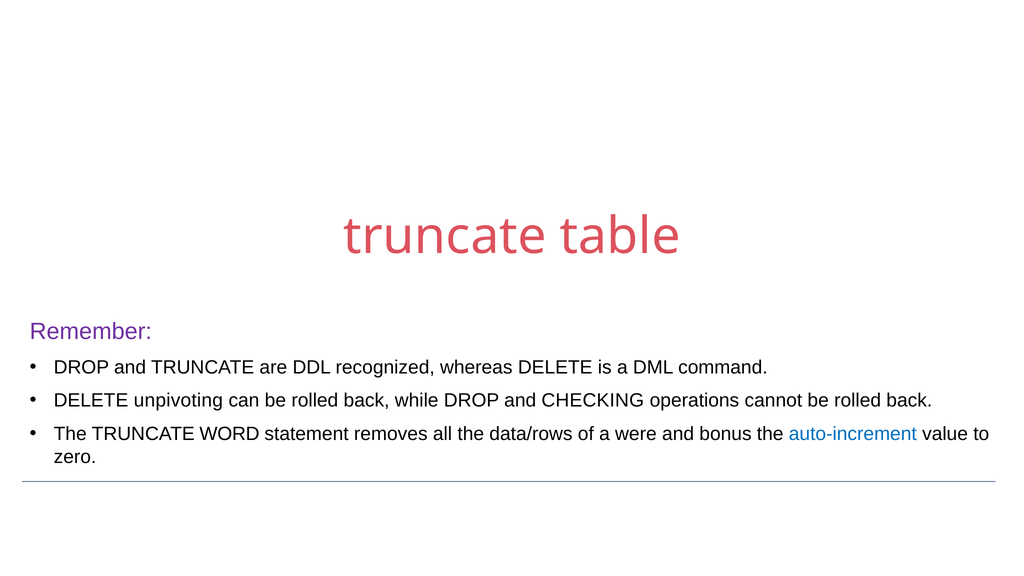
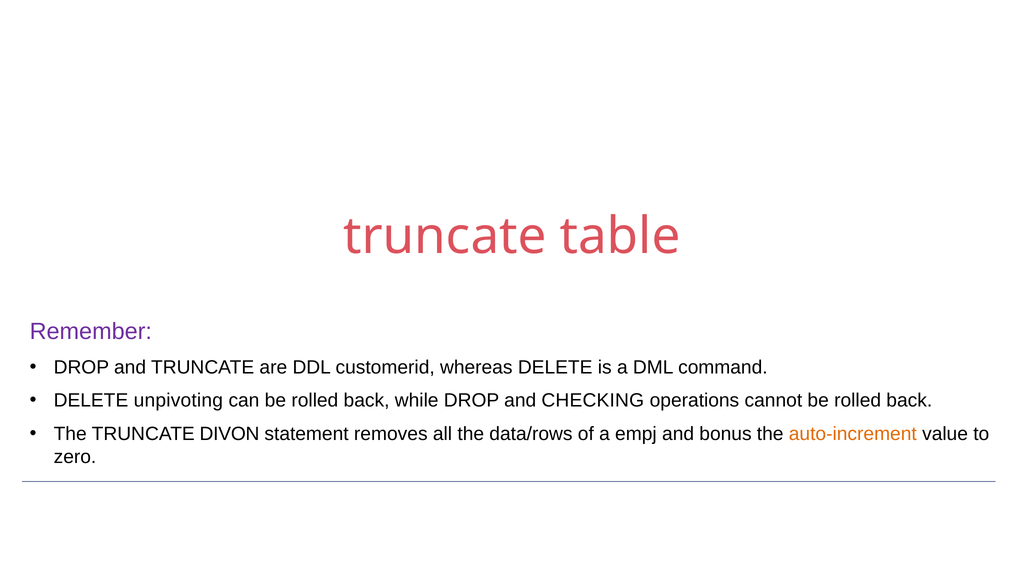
recognized: recognized -> customerid (385, 367)
WORD: WORD -> DIVON (229, 434)
were: were -> empj (636, 434)
auto-increment colour: blue -> orange (853, 434)
